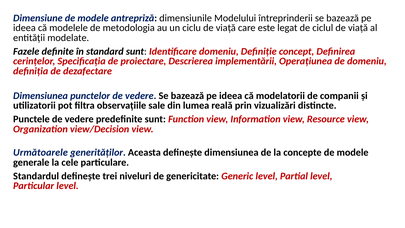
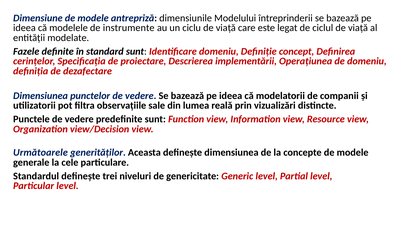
metodologia: metodologia -> instrumente (129, 28)
